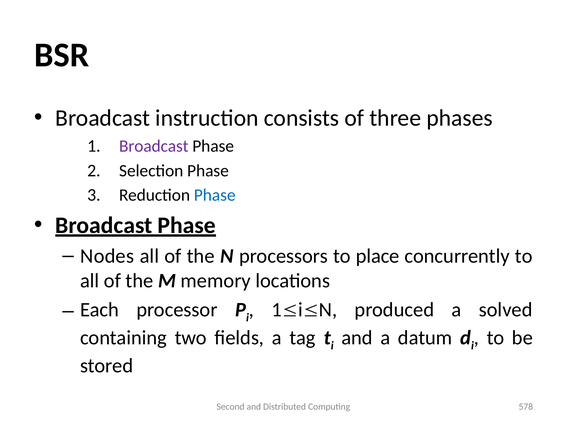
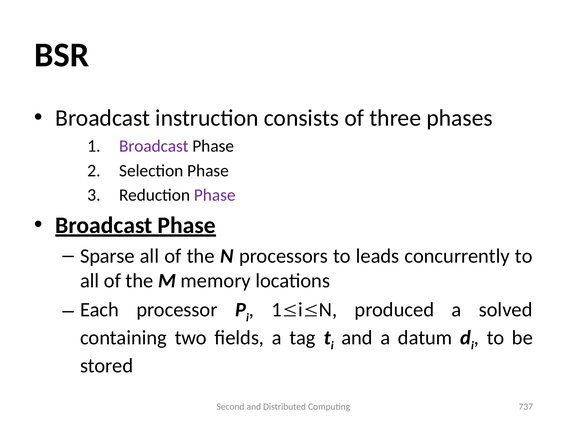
Phase colour: blue -> purple (215, 195)
Nodes: Nodes -> Sparse (107, 256)
place: place -> leads (378, 256)
578: 578 -> 737 (526, 406)
